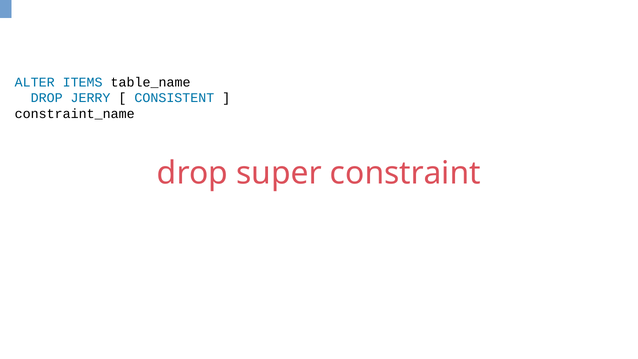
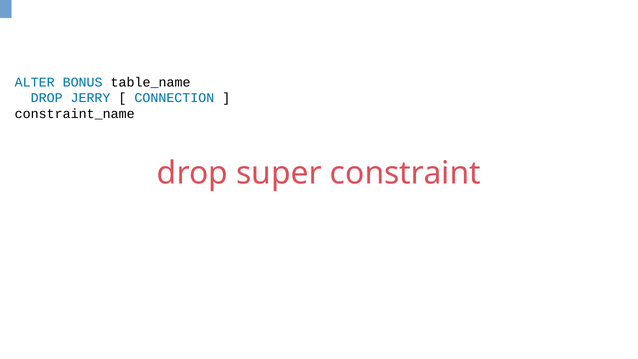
ITEMS: ITEMS -> BONUS (83, 82)
CONSISTENT: CONSISTENT -> CONNECTION (174, 98)
